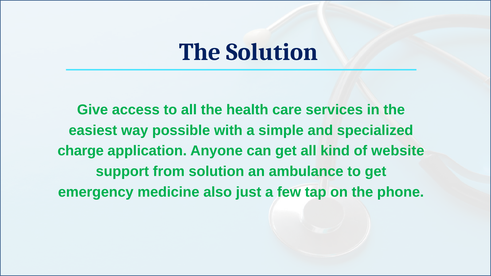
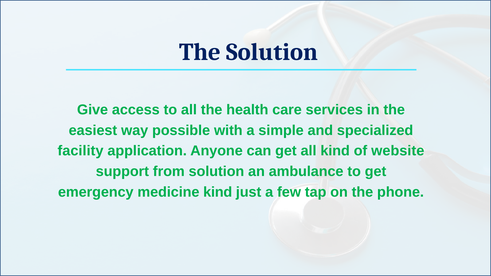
charge: charge -> facility (81, 151)
medicine also: also -> kind (218, 192)
